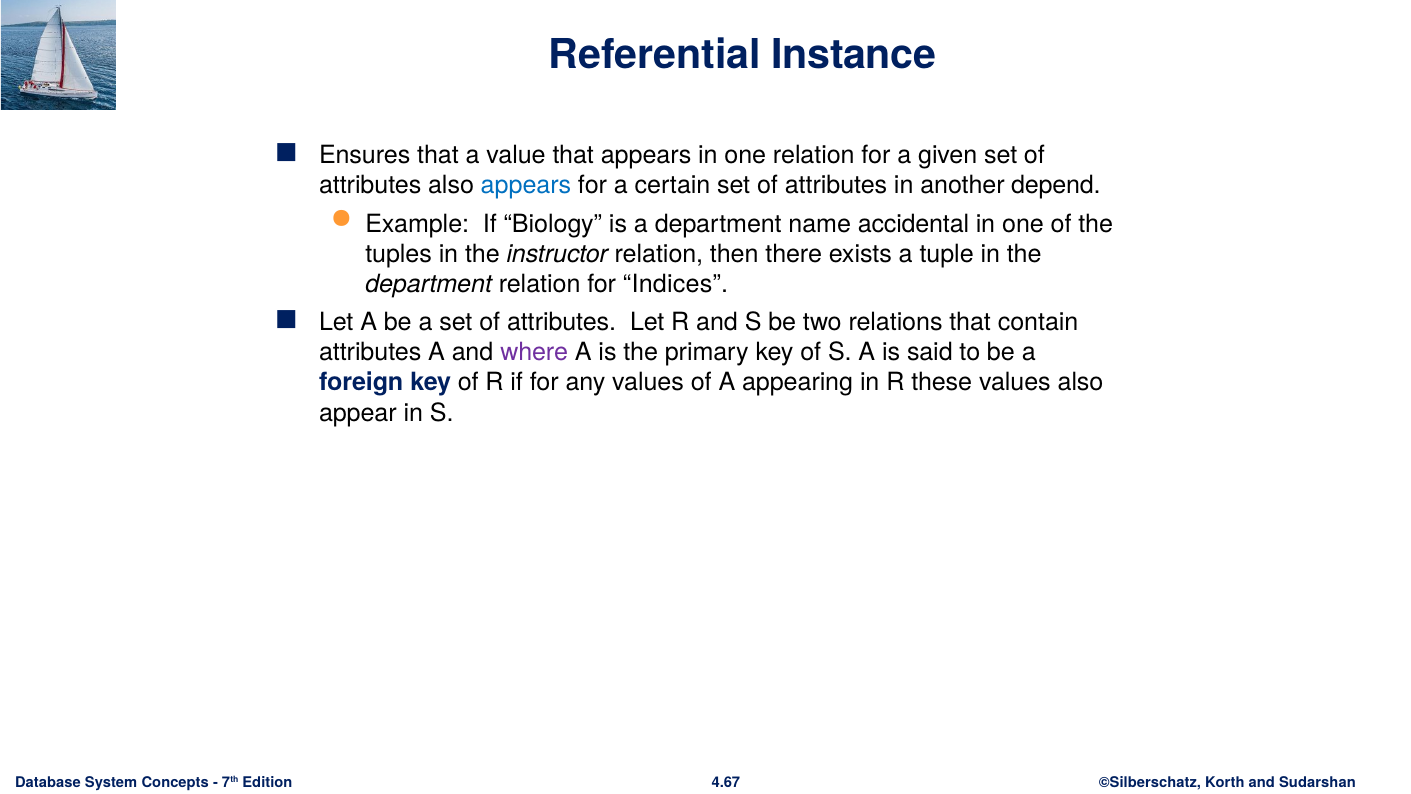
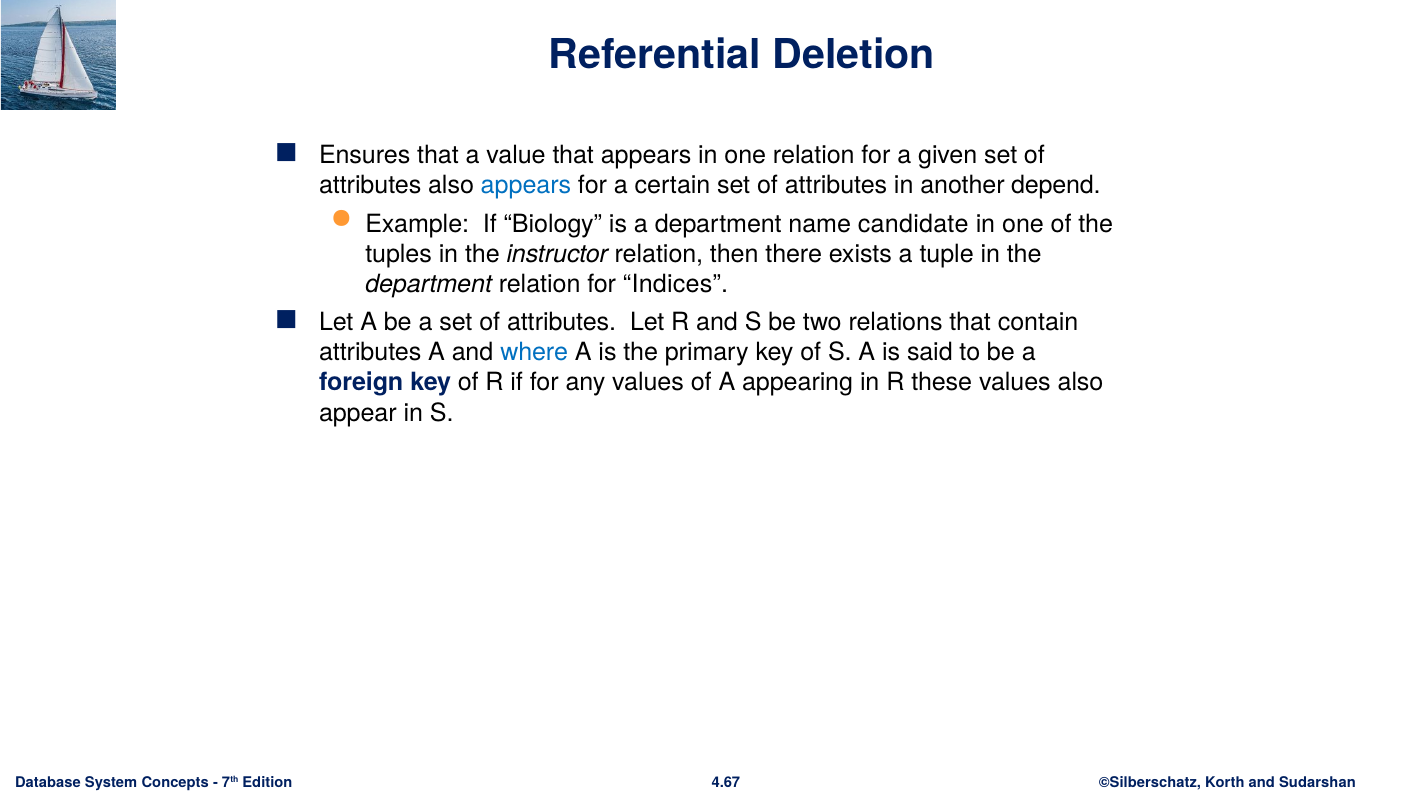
Instance: Instance -> Deletion (854, 55)
accidental: accidental -> candidate (913, 224)
where colour: purple -> blue (534, 353)
